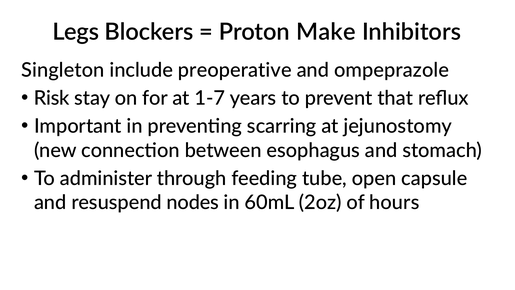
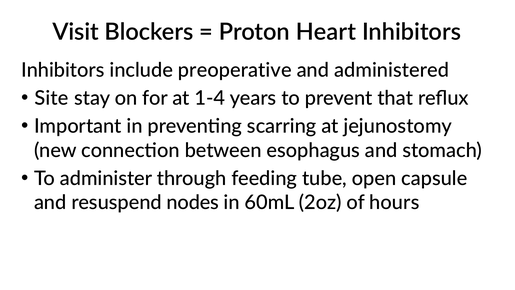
Legs: Legs -> Visit (76, 32)
Make: Make -> Heart (326, 32)
Singleton: Singleton -> Inhibitors (63, 70)
ompeprazole: ompeprazole -> administered (392, 70)
Risk: Risk -> Site (51, 98)
1-7: 1-7 -> 1-4 (210, 98)
